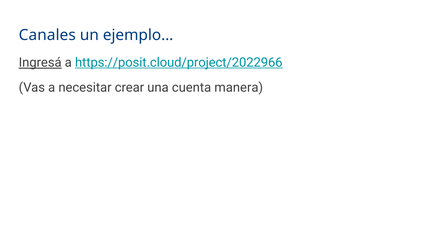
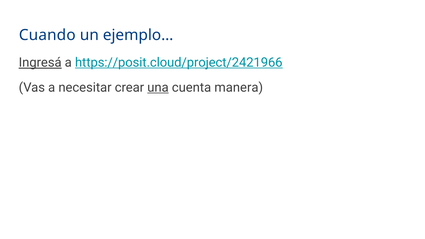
Canales: Canales -> Cuando (47, 35)
https://posit.cloud/project/2022966: https://posit.cloud/project/2022966 -> https://posit.cloud/project/2421966 (179, 63)
una underline: none -> present (158, 88)
